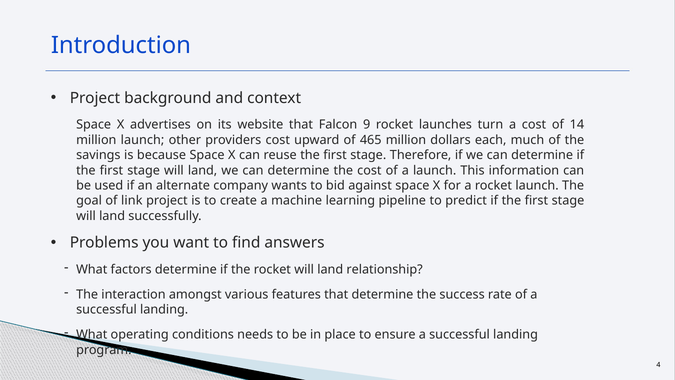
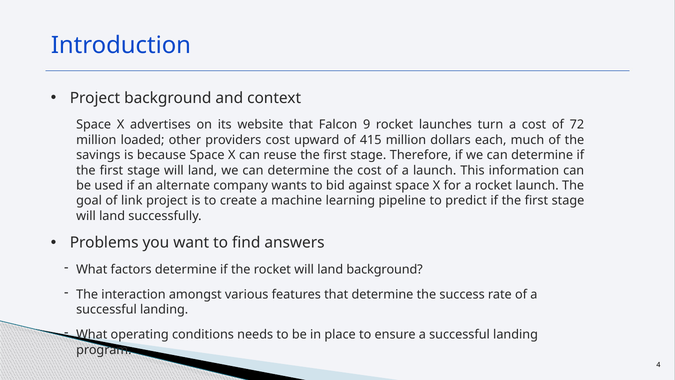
14: 14 -> 72 (577, 125)
million launch: launch -> loaded (143, 140)
465: 465 -> 415 (371, 140)
land relationship: relationship -> background (385, 269)
